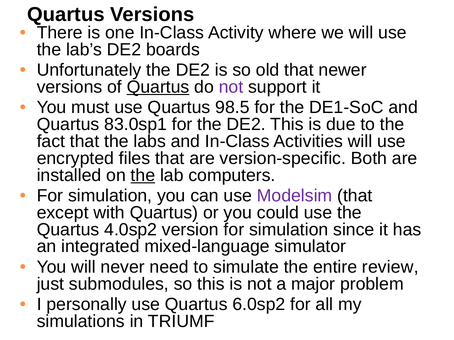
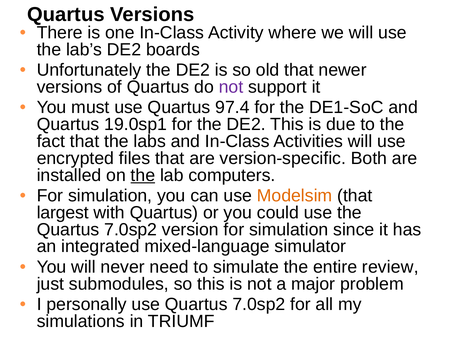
Quartus underline: present -> none (158, 87)
98.5: 98.5 -> 97.4 (232, 108)
83.0sp1: 83.0sp1 -> 19.0sp1 (136, 125)
Modelsim colour: purple -> orange (295, 196)
except: except -> largest (63, 213)
4.0sp2: 4.0sp2 -> 7.0sp2 (131, 230)
use Quartus 6.0sp2: 6.0sp2 -> 7.0sp2 (259, 305)
